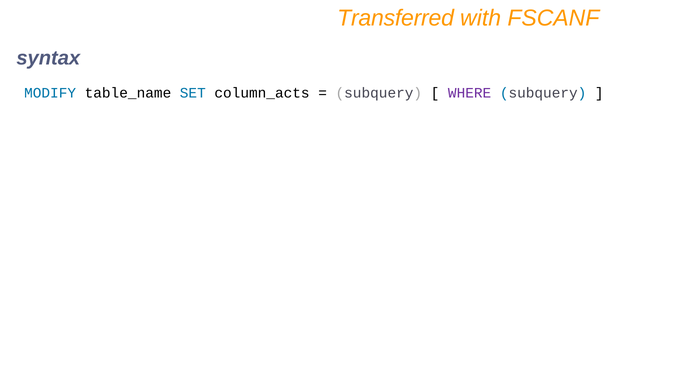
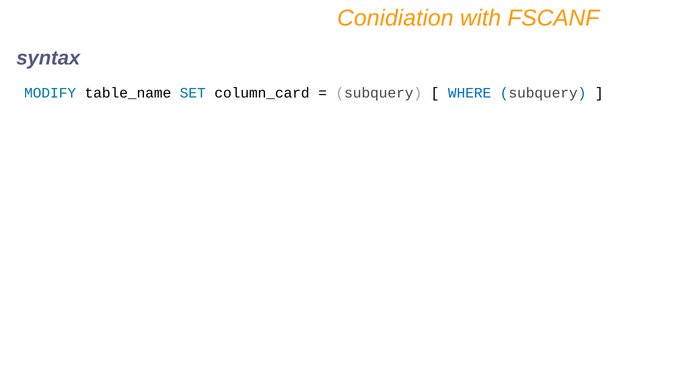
Transferred: Transferred -> Conidiation (395, 18)
column_acts: column_acts -> column_card (262, 93)
WHERE colour: purple -> blue (470, 93)
